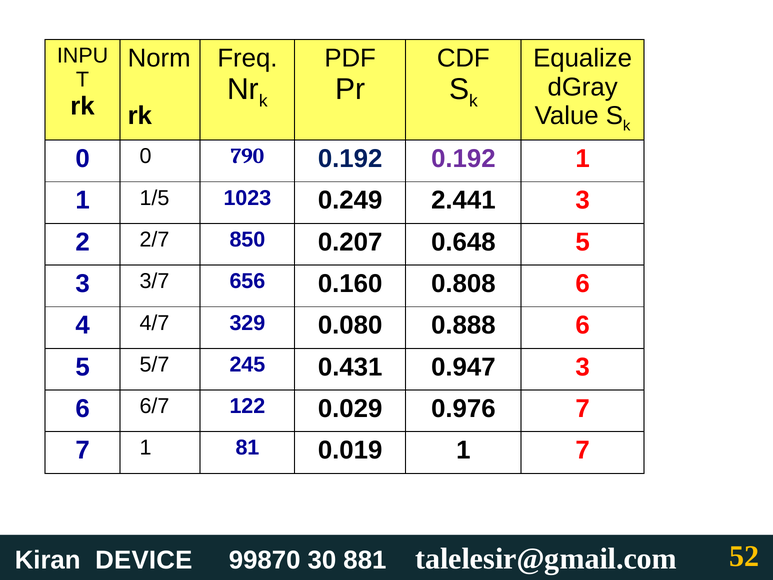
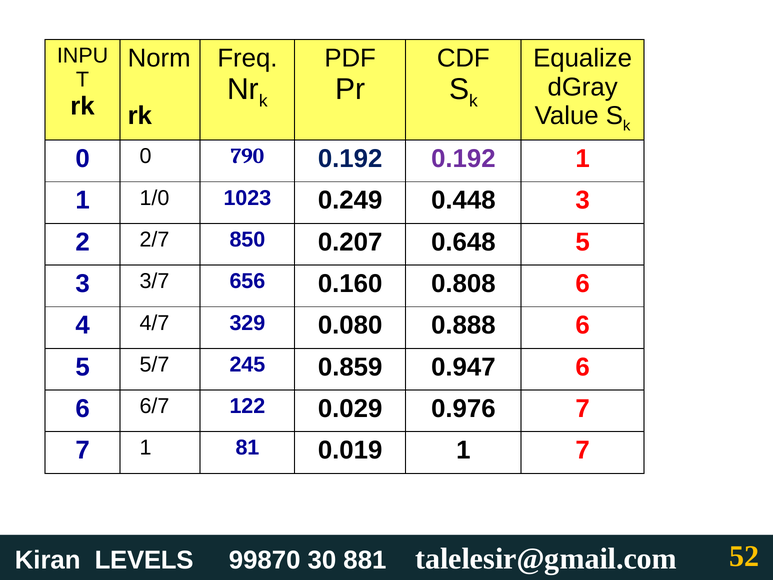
1/5: 1/5 -> 1/0 (154, 198)
2.441: 2.441 -> 0.448 (463, 200)
0.431: 0.431 -> 0.859 (350, 367)
0.947 3: 3 -> 6 (583, 367)
DEVICE: DEVICE -> LEVELS (144, 560)
